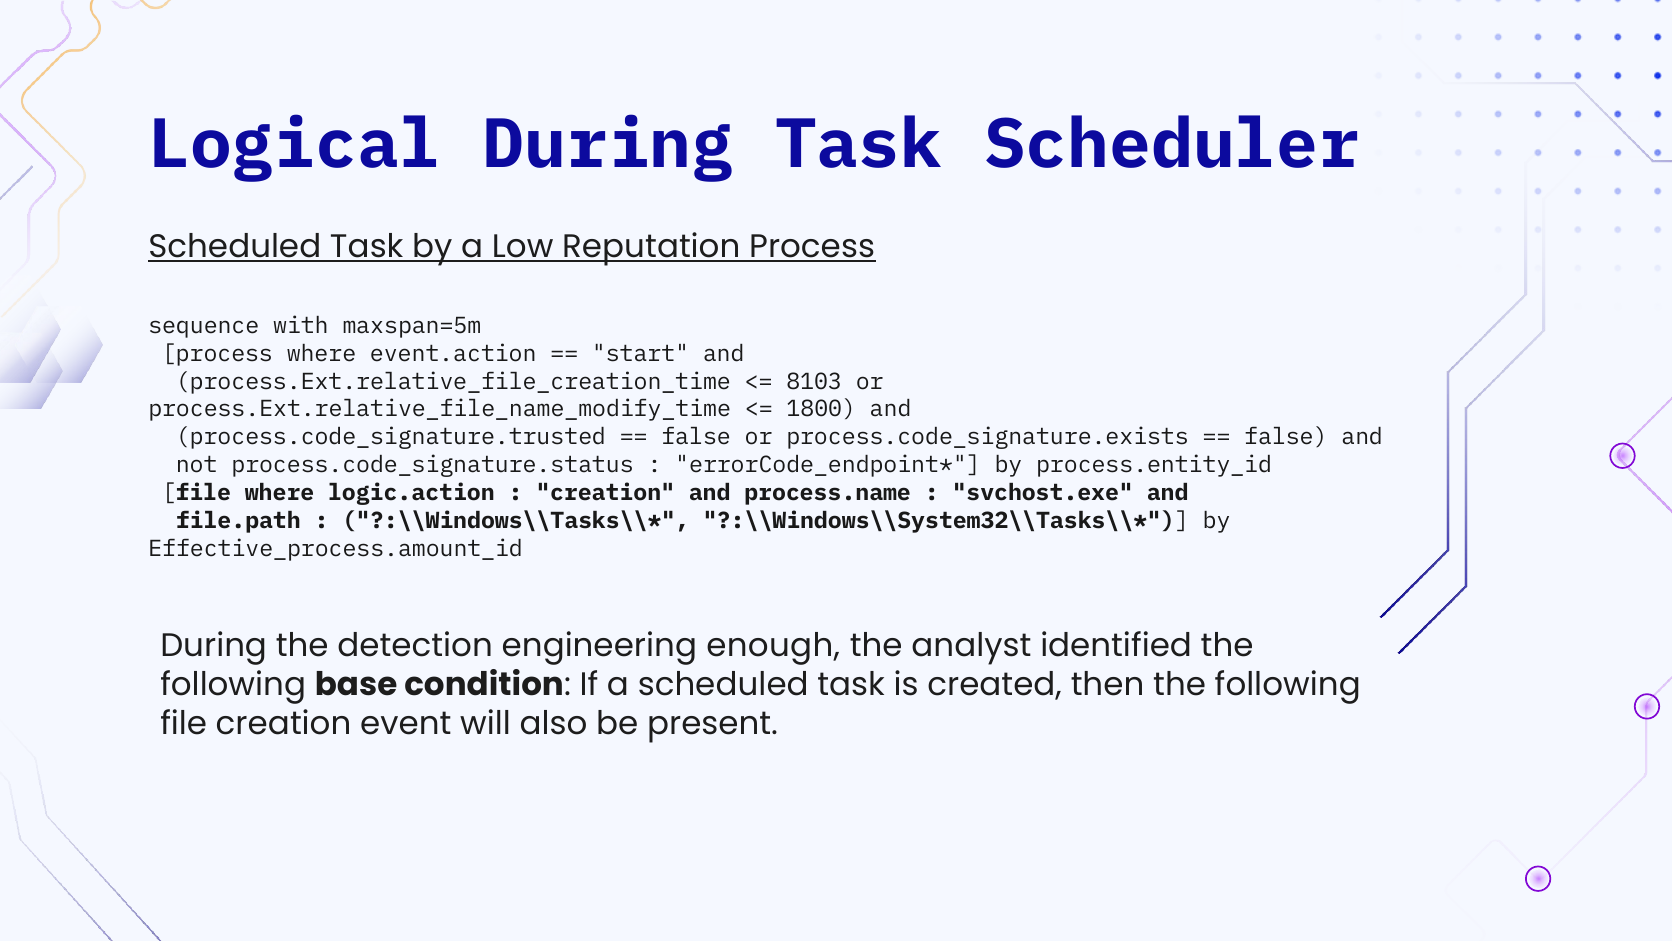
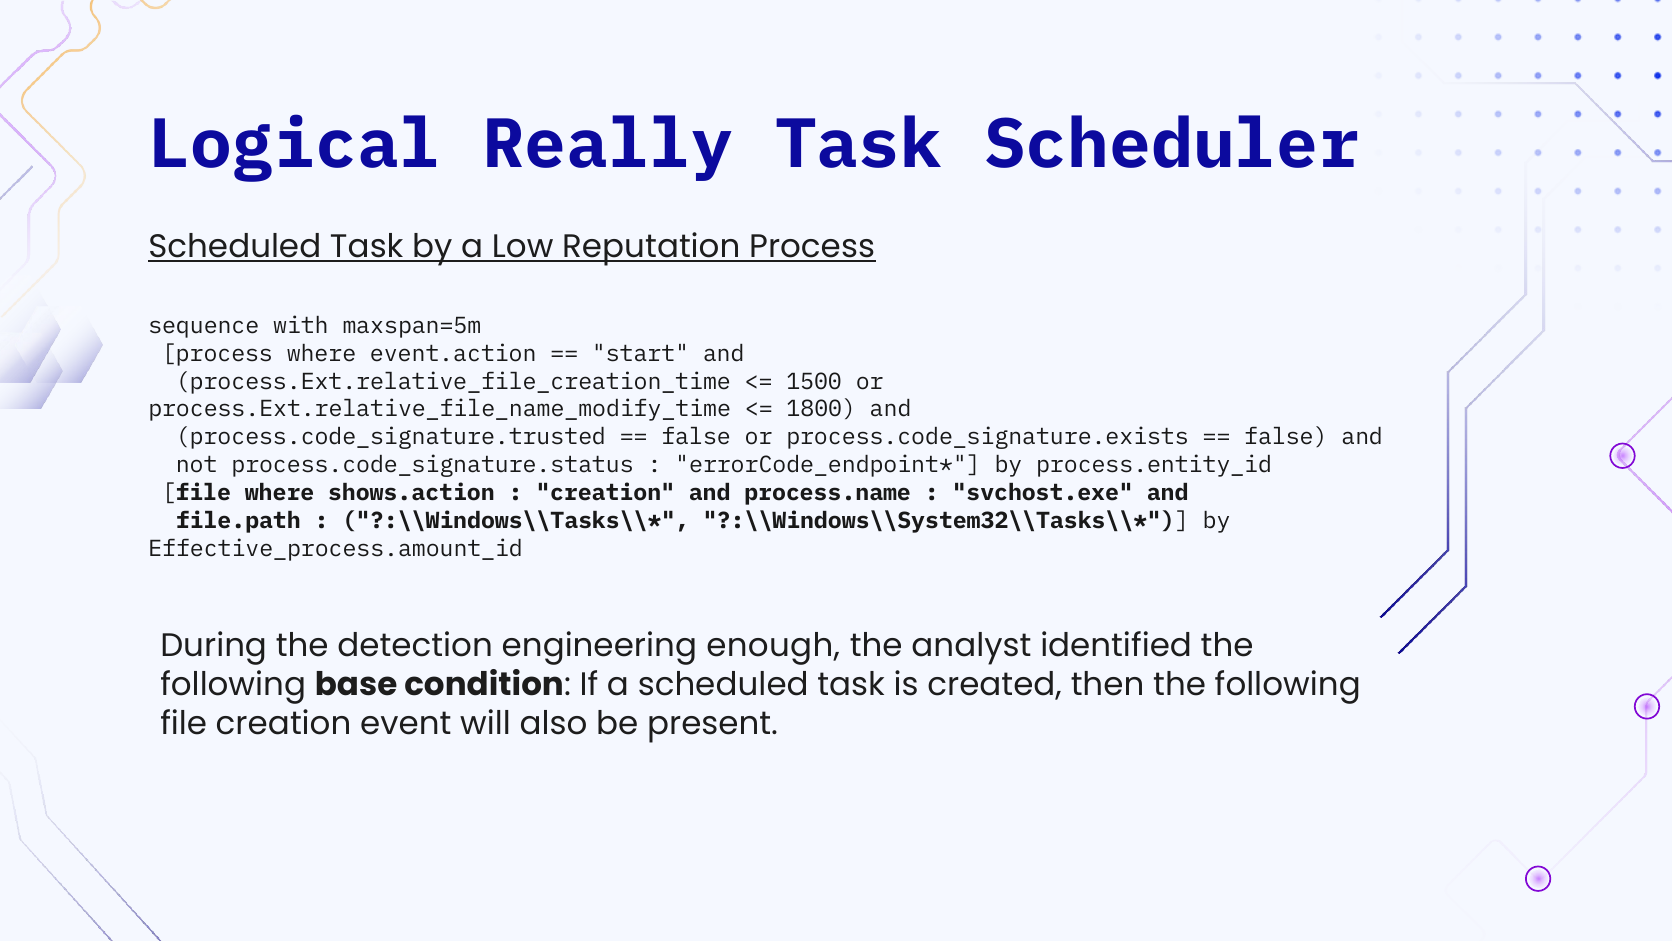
Logical During: During -> Really (608, 145)
8103: 8103 -> 1500 (814, 381)
logic.action: logic.action -> shows.action (411, 493)
